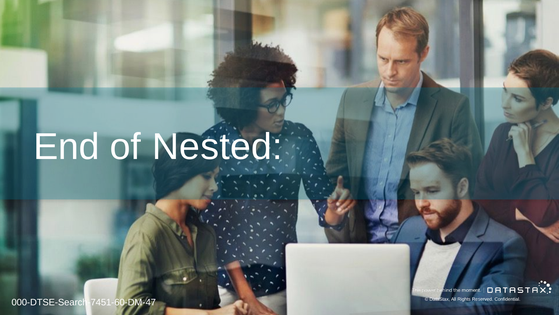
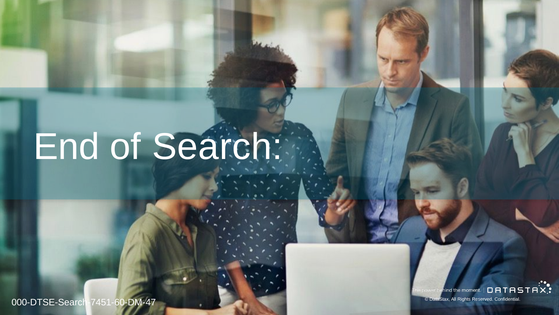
Nested: Nested -> Search (217, 147)
